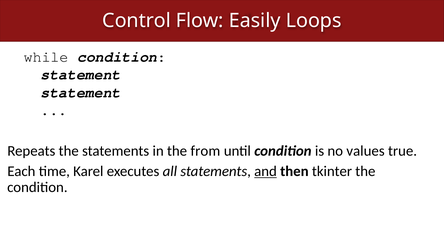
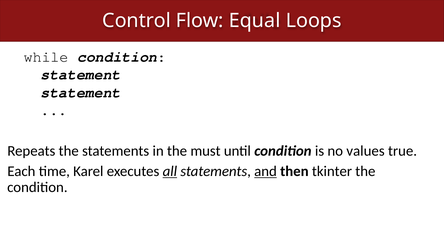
Easily: Easily -> Equal (255, 21)
from: from -> must (206, 151)
all underline: none -> present (170, 171)
